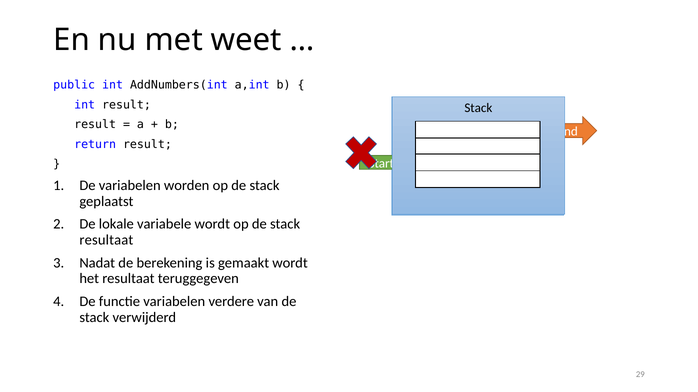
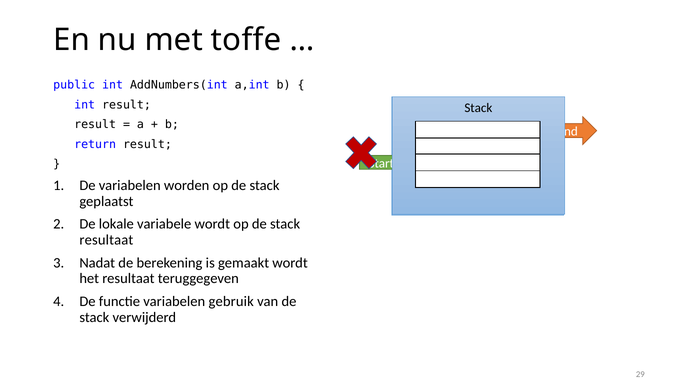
weet: weet -> toffe (246, 40)
verdere: verdere -> gebruik (231, 302)
